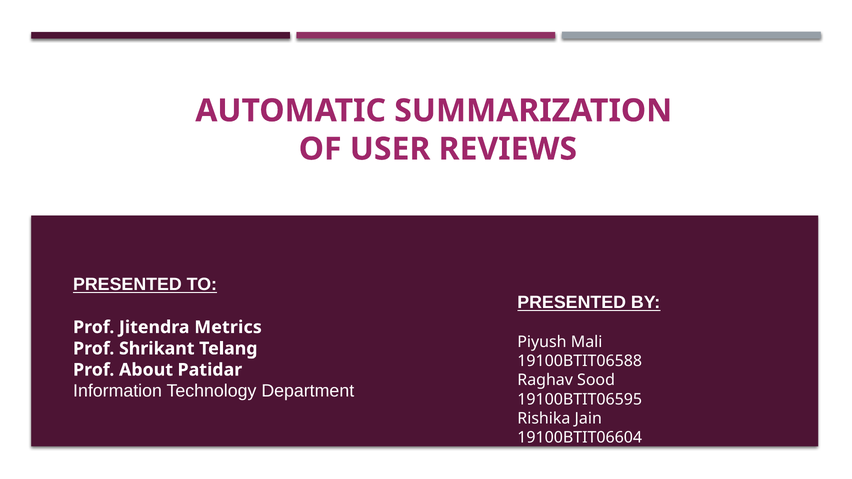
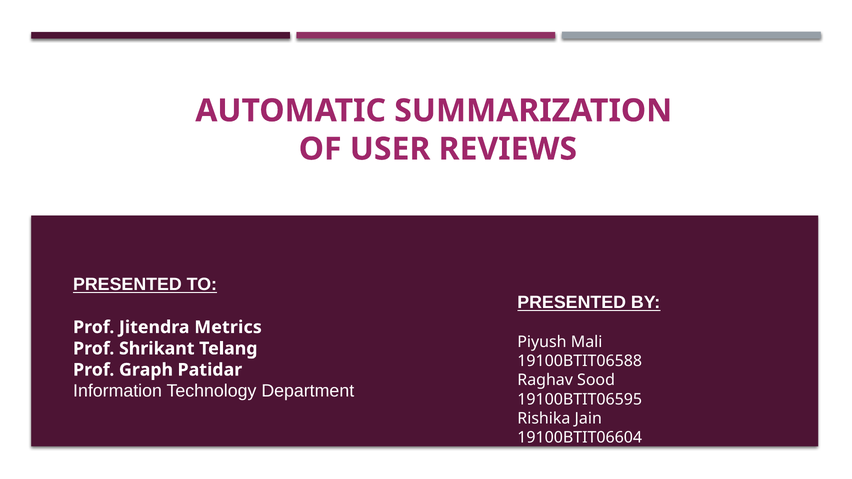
About: About -> Graph (146, 370)
